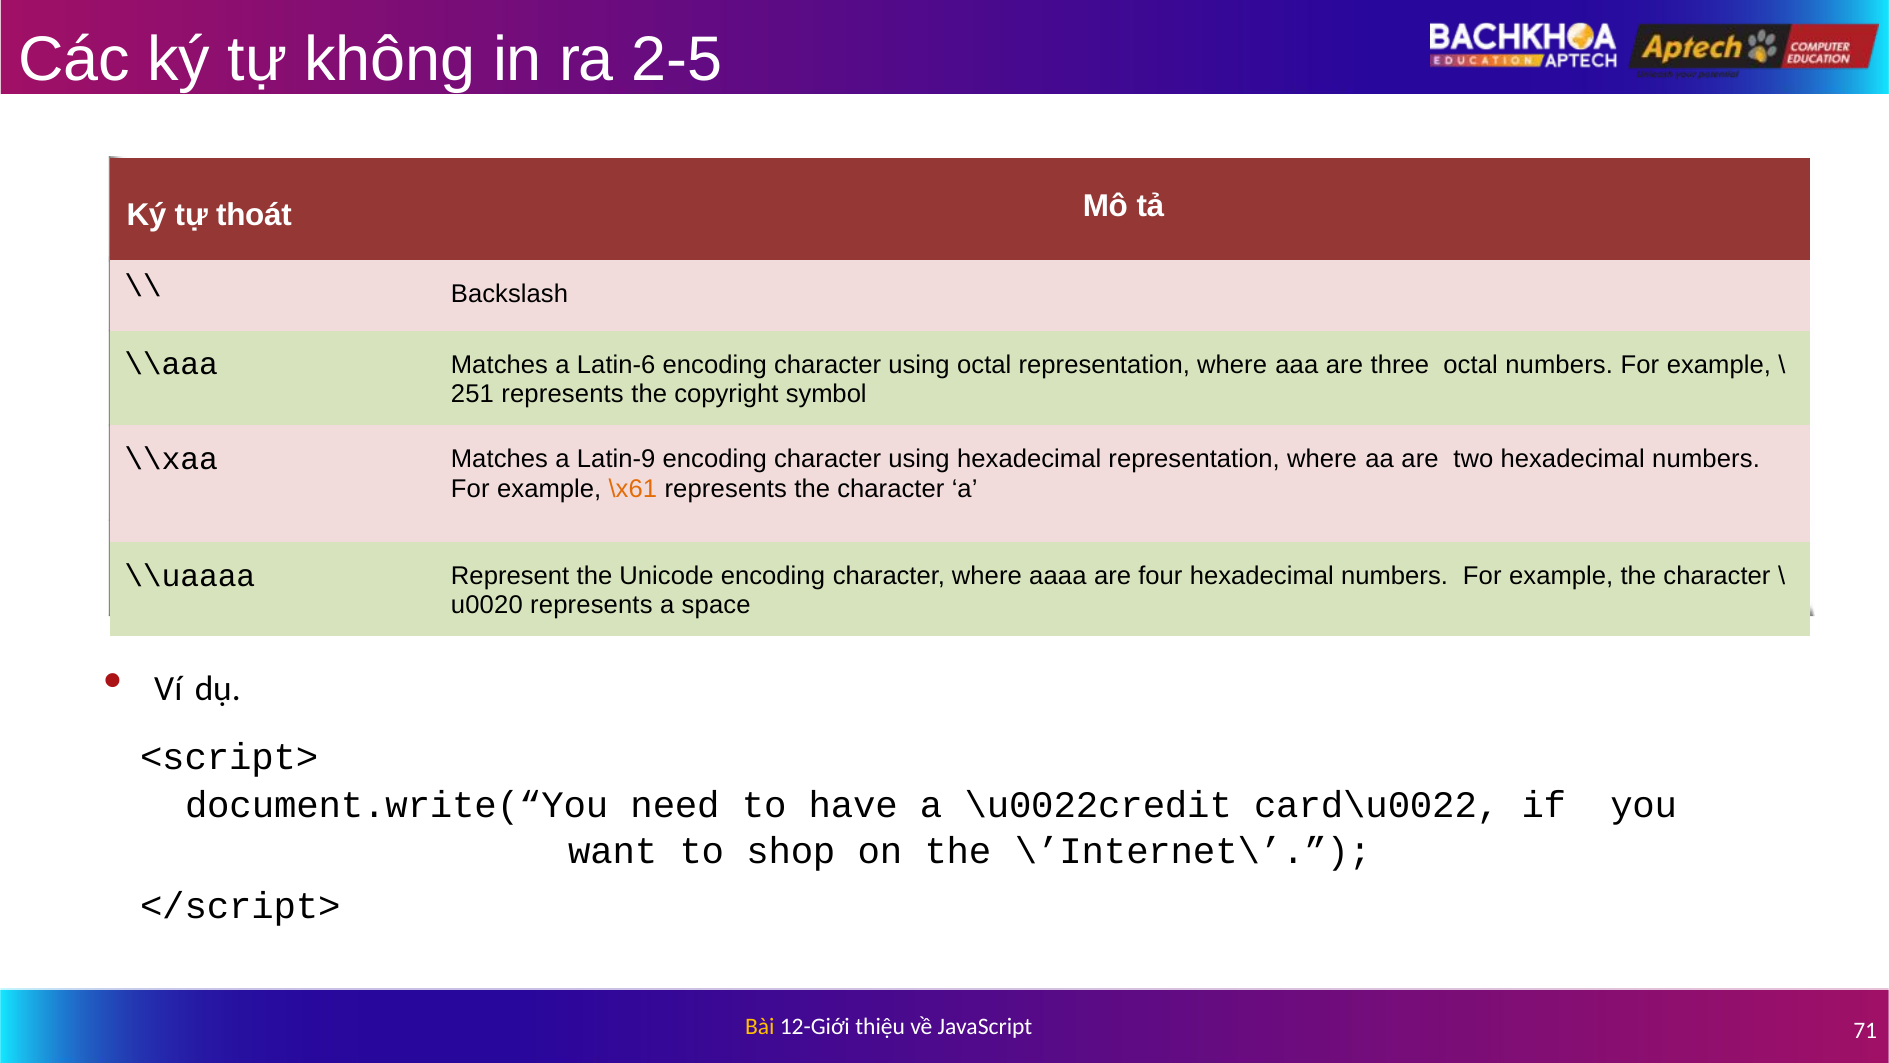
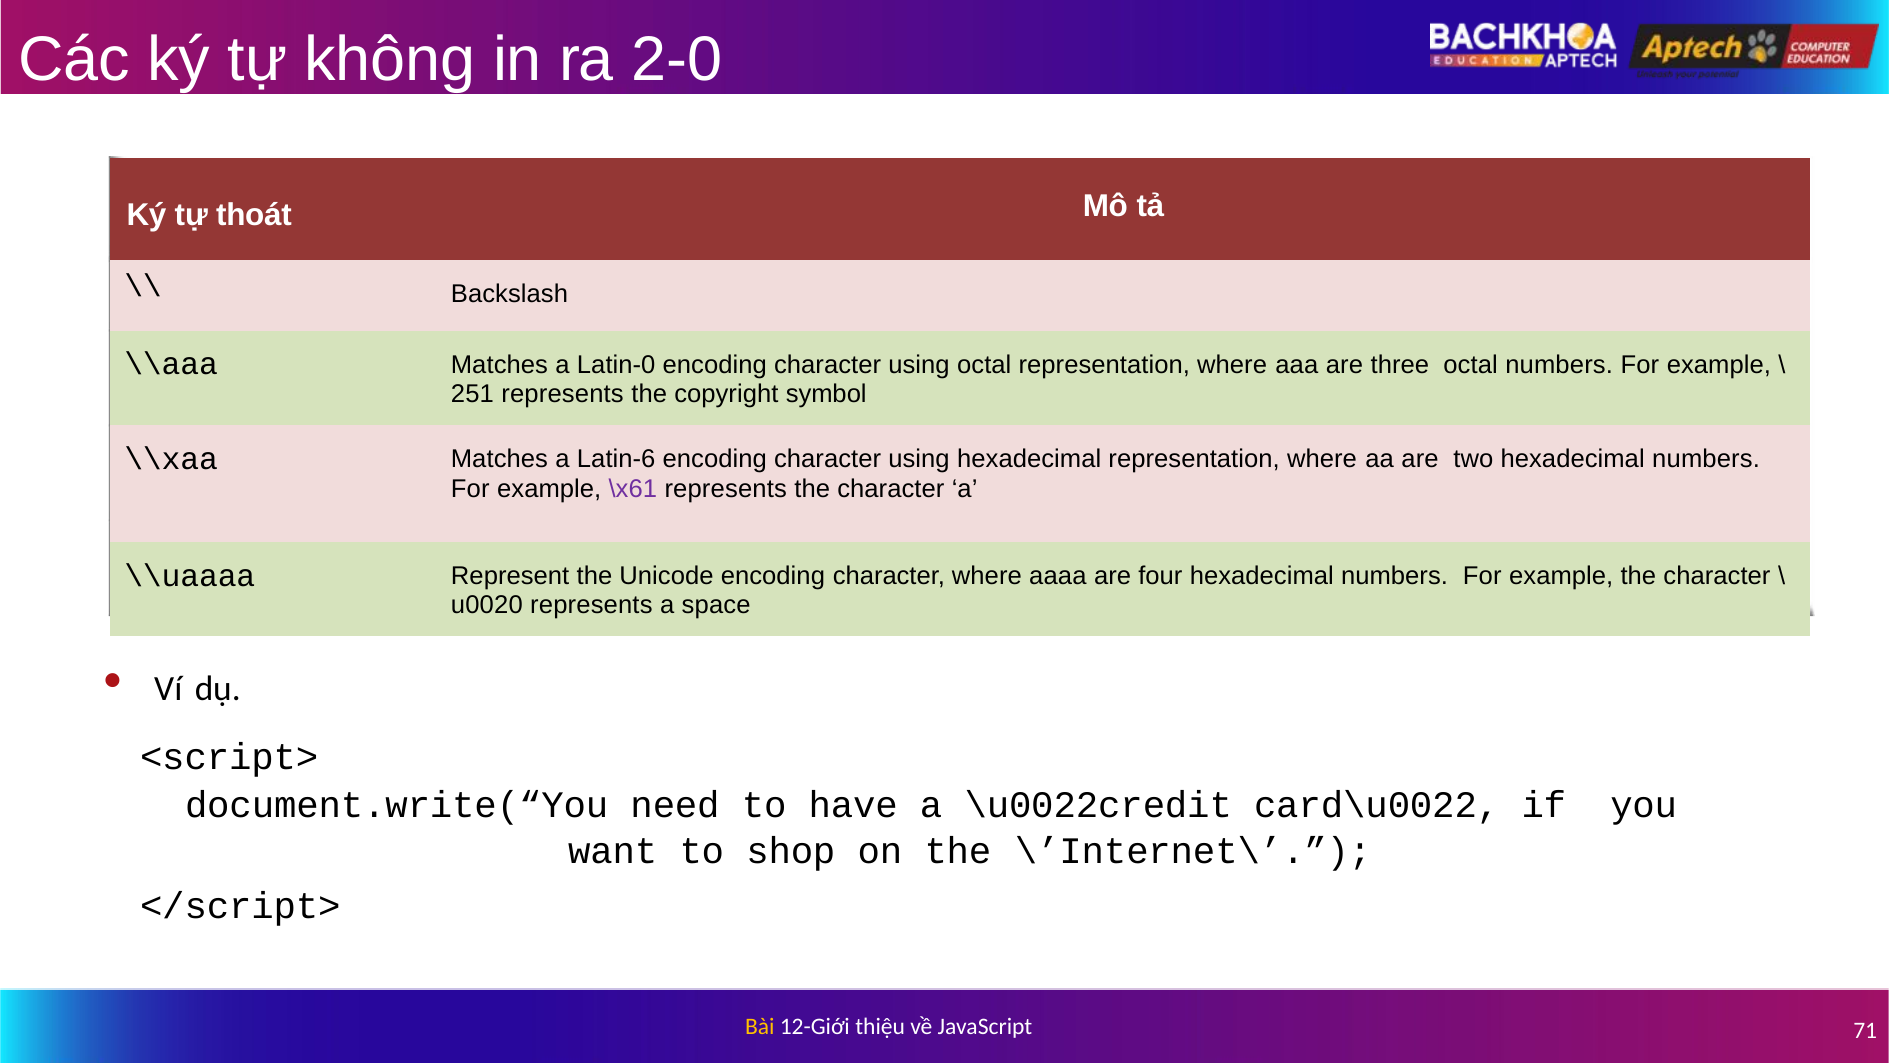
2-5: 2-5 -> 2-0 (677, 60)
Latin-6: Latin-6 -> Latin-0 (616, 365)
Latin-9: Latin-9 -> Latin-6 (616, 459)
\x61 colour: orange -> purple (633, 488)
